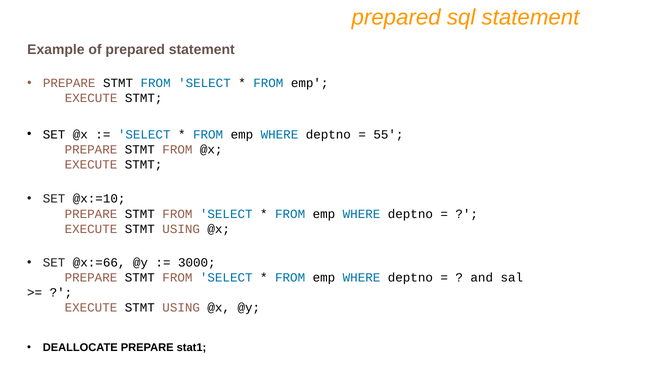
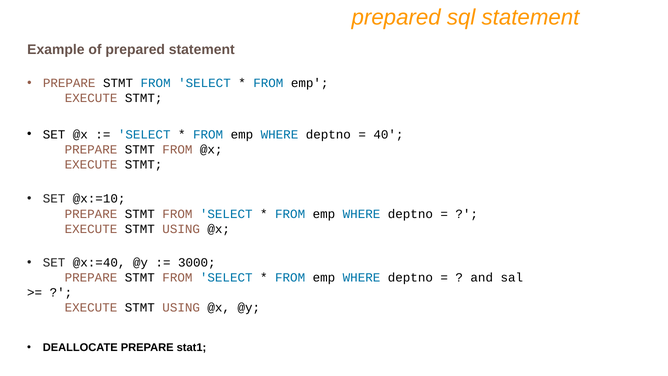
55: 55 -> 40 (388, 134)
@x:=66: @x:=66 -> @x:=40 (99, 263)
